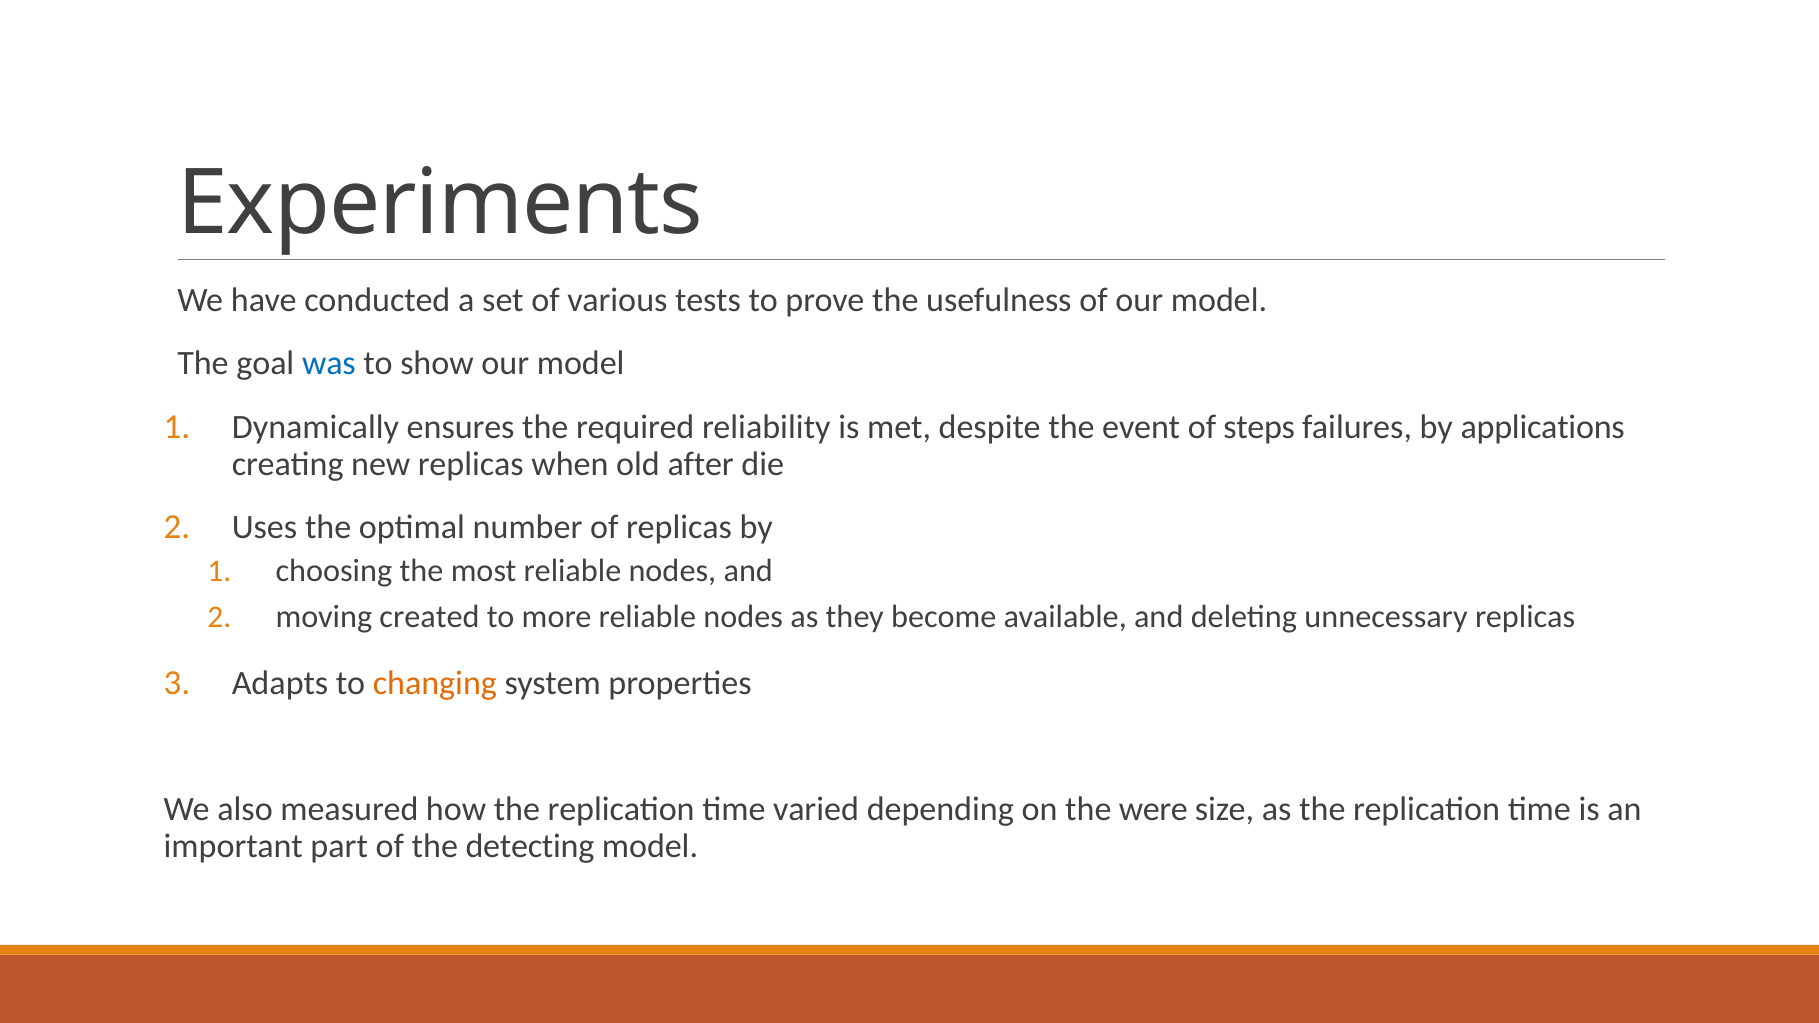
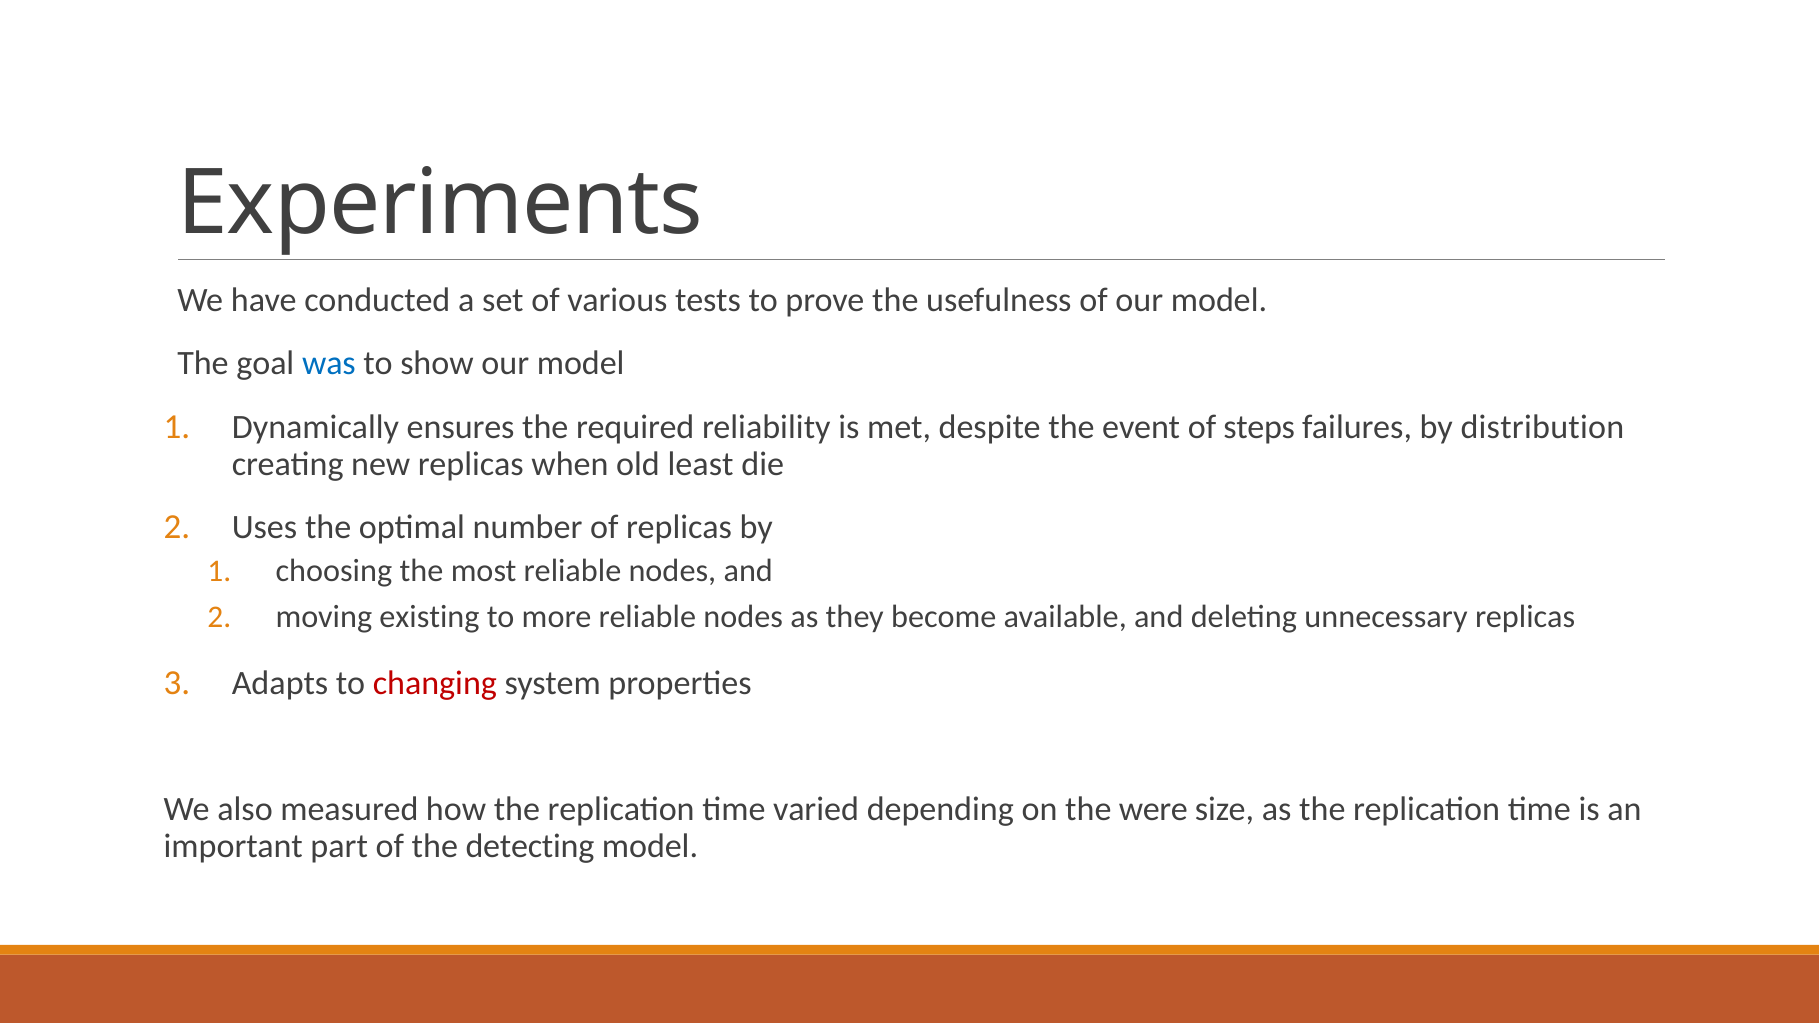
applications: applications -> distribution (1542, 427)
after: after -> least (701, 464)
created: created -> existing (429, 617)
changing colour: orange -> red (435, 683)
